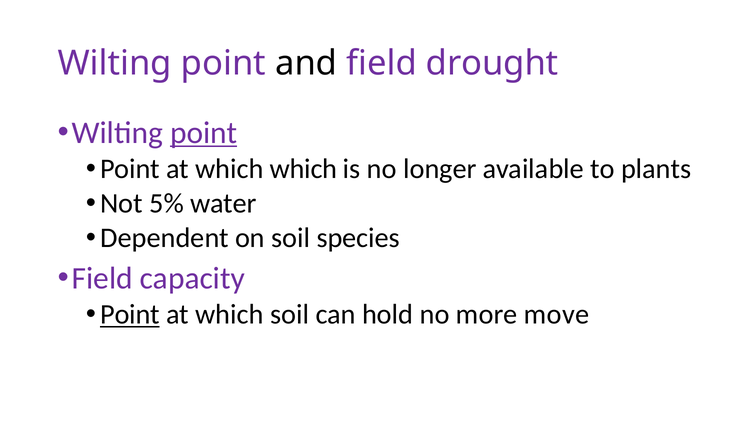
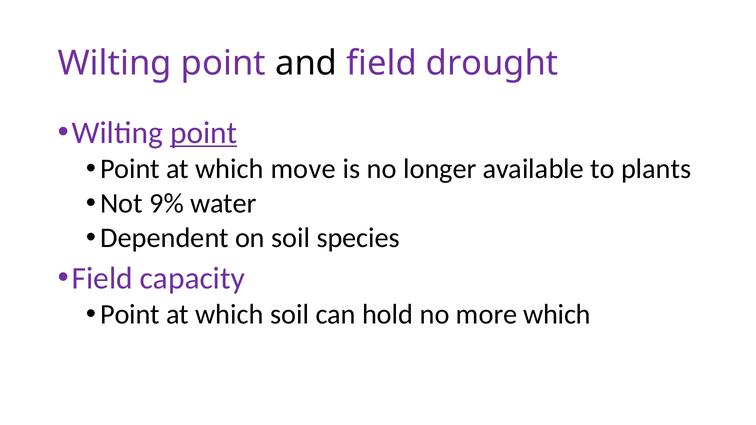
which which: which -> move (303, 169)
5%: 5% -> 9% (167, 204)
Point underline: present -> none (130, 315)
more move: move -> which (557, 315)
